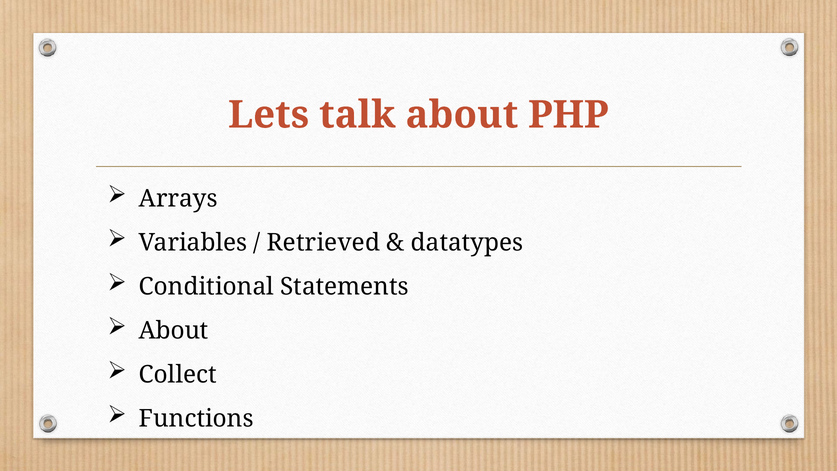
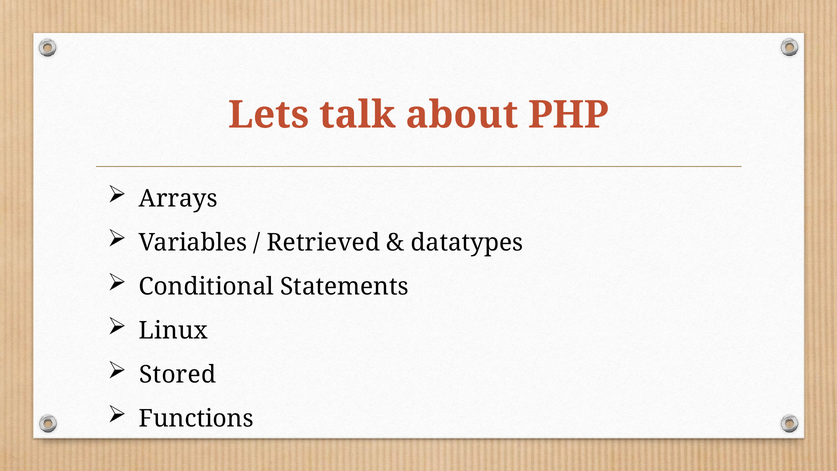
About: About -> Linux (174, 331)
Collect: Collect -> Stored (178, 375)
